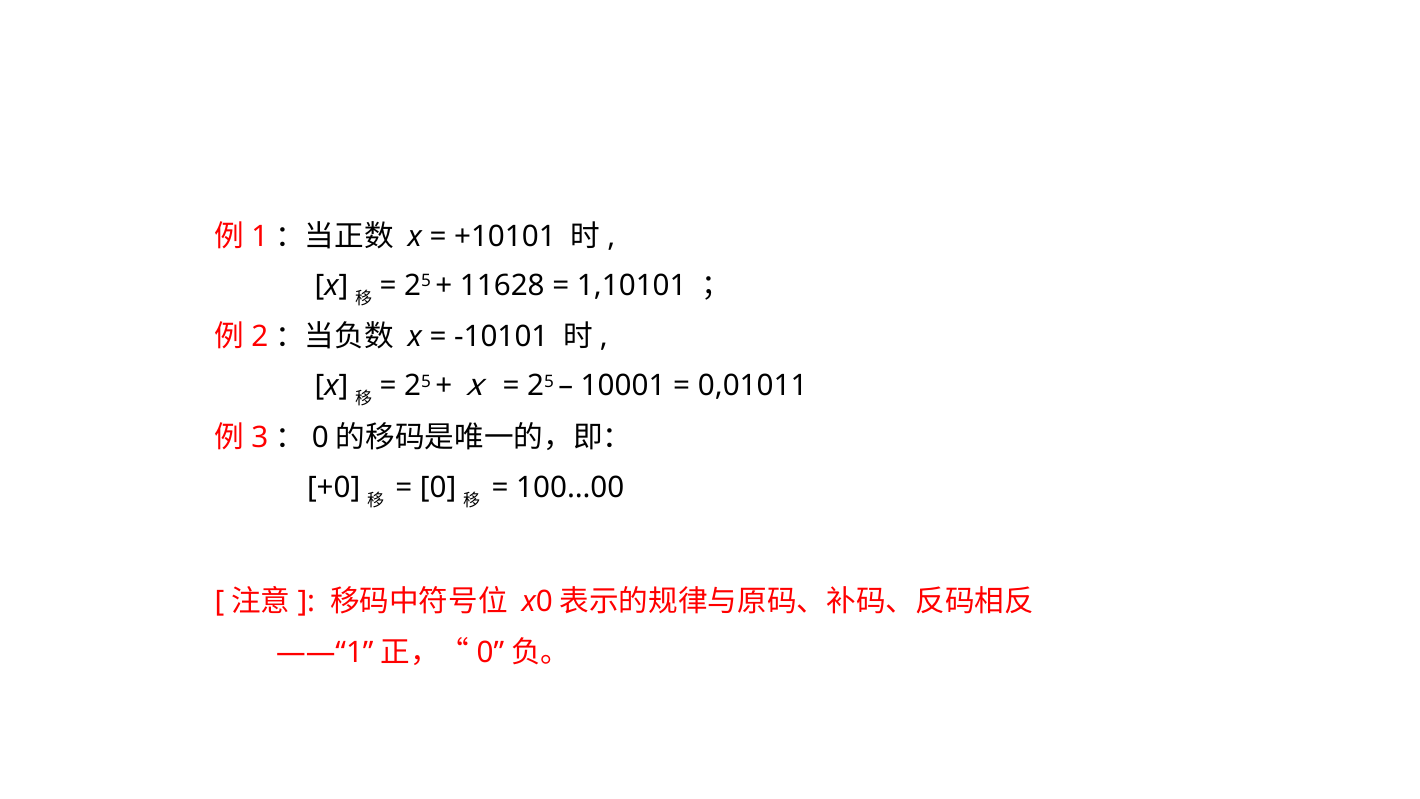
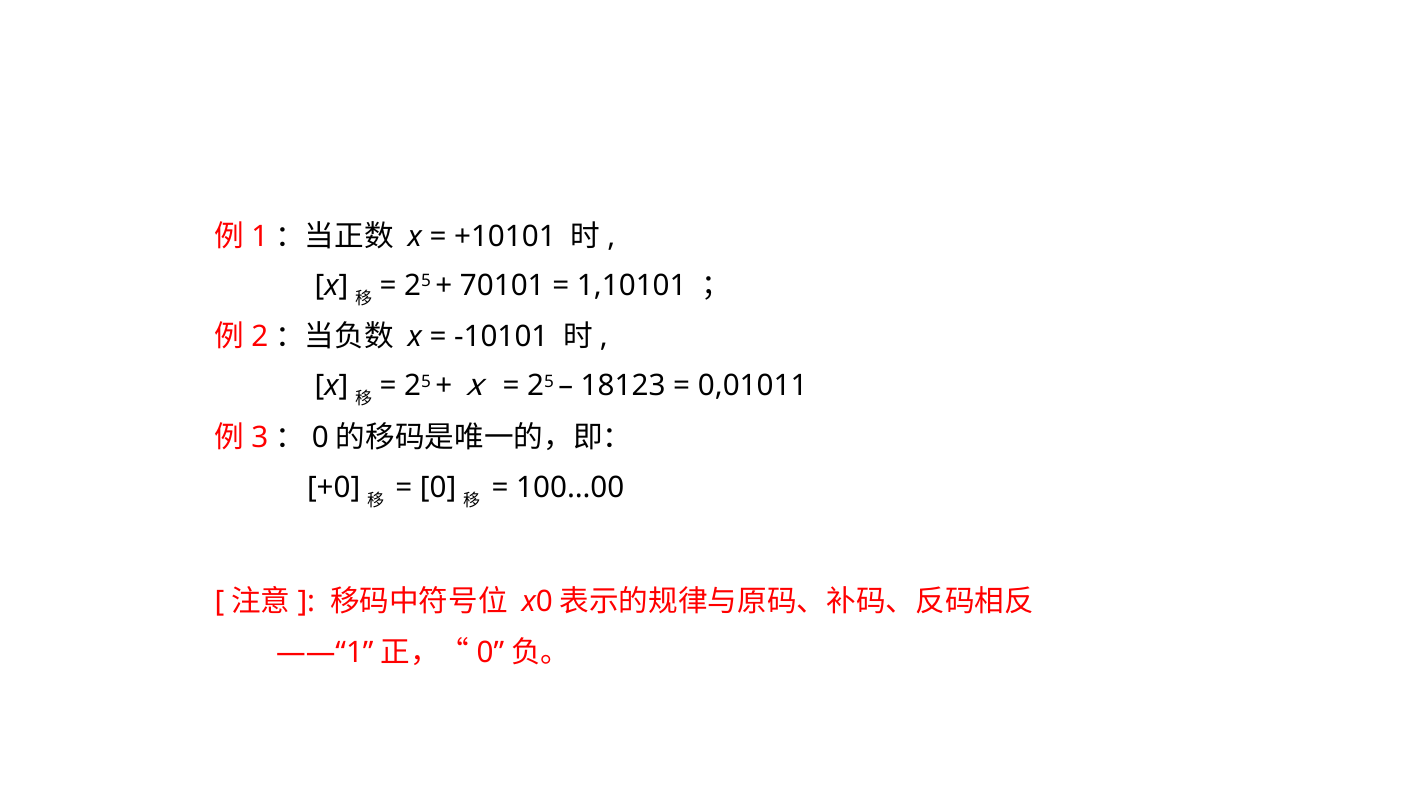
11628: 11628 -> 70101 (502, 285)
10001: 10001 -> 18123 (623, 386)
